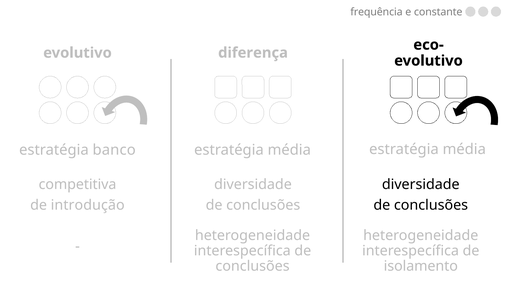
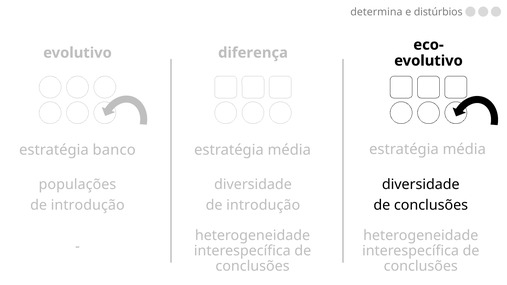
frequência: frequência -> determina (376, 12)
constante: constante -> distúrbios (438, 12)
competitiva: competitiva -> populações (77, 185)
conclusões: conclusões -> introdução (263, 205)
isolamento: isolamento -> conclusões (421, 266)
